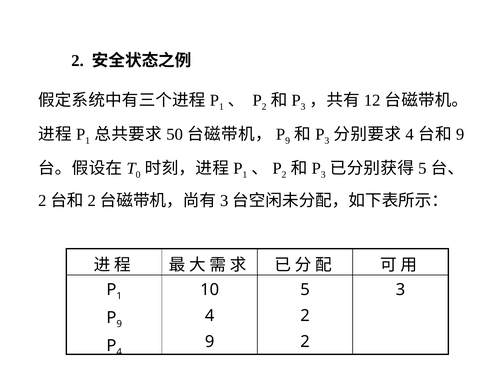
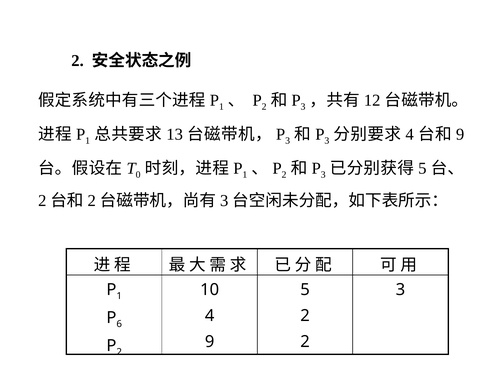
50: 50 -> 13 (175, 134)
9: 9 -> 3 (288, 141)
9: 9 -> 6 (119, 325)
4: 4 -> 2 (119, 353)
